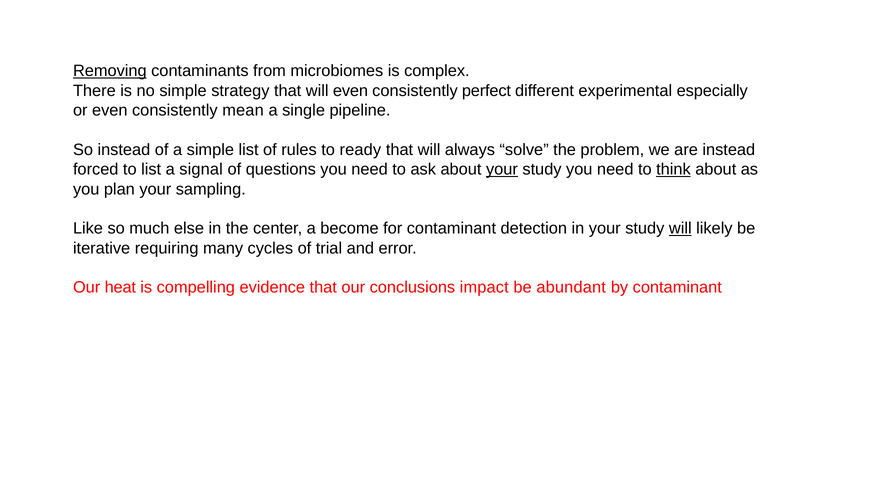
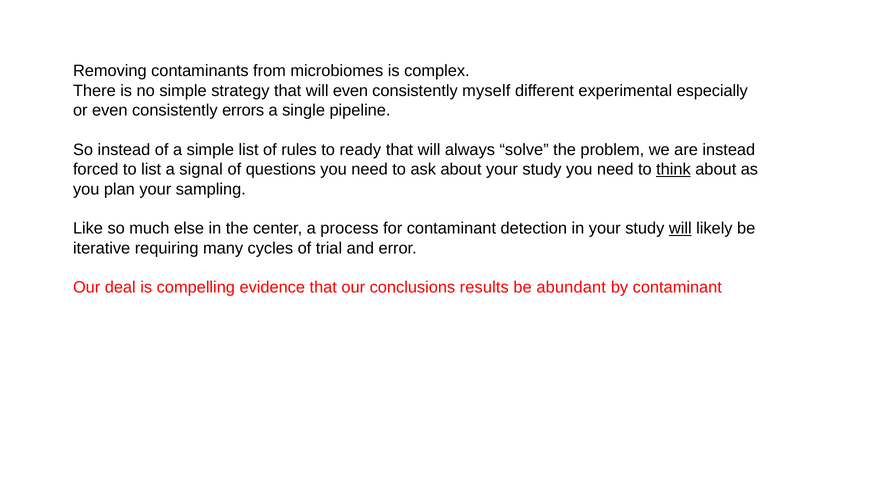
Removing underline: present -> none (110, 71)
perfect: perfect -> myself (486, 91)
mean: mean -> errors (243, 110)
your underline: present -> none (502, 169)
become: become -> process (349, 228)
heat: heat -> deal (120, 287)
impact: impact -> results (484, 287)
